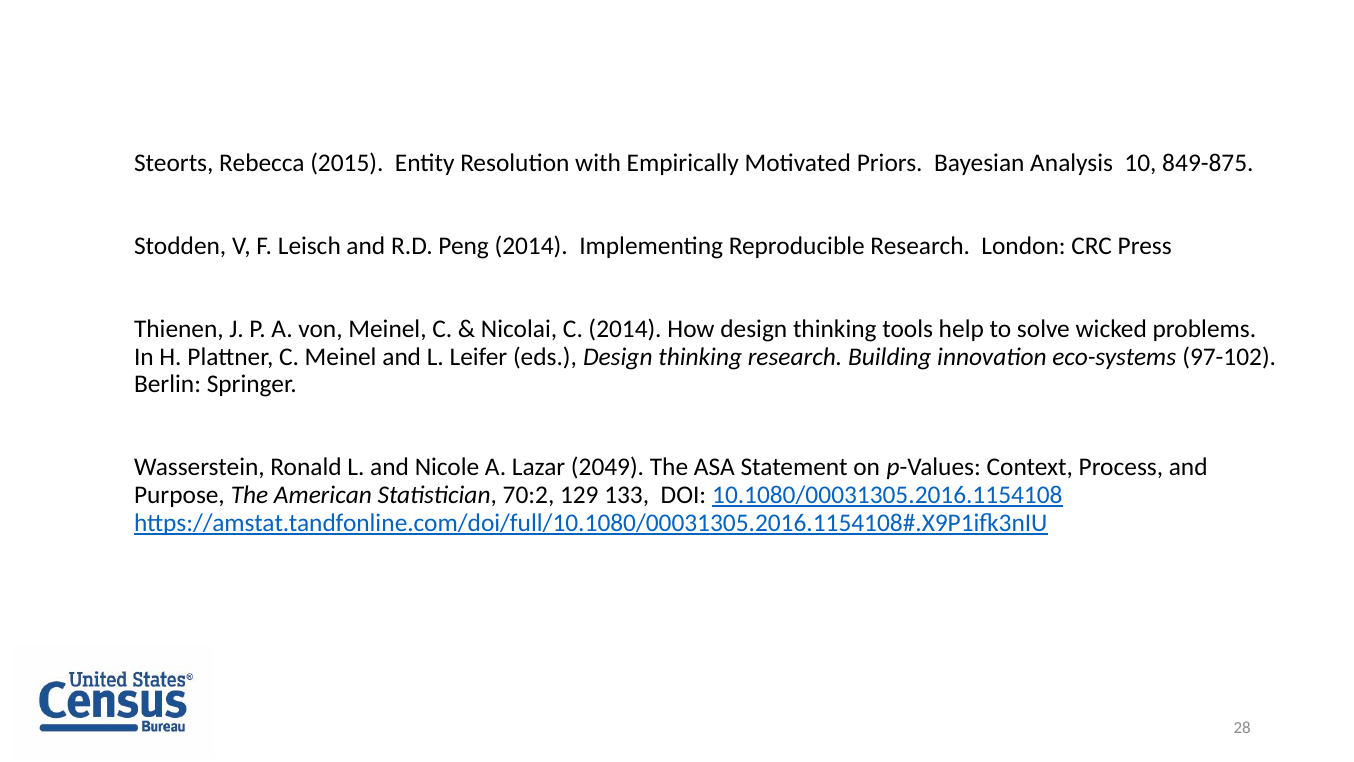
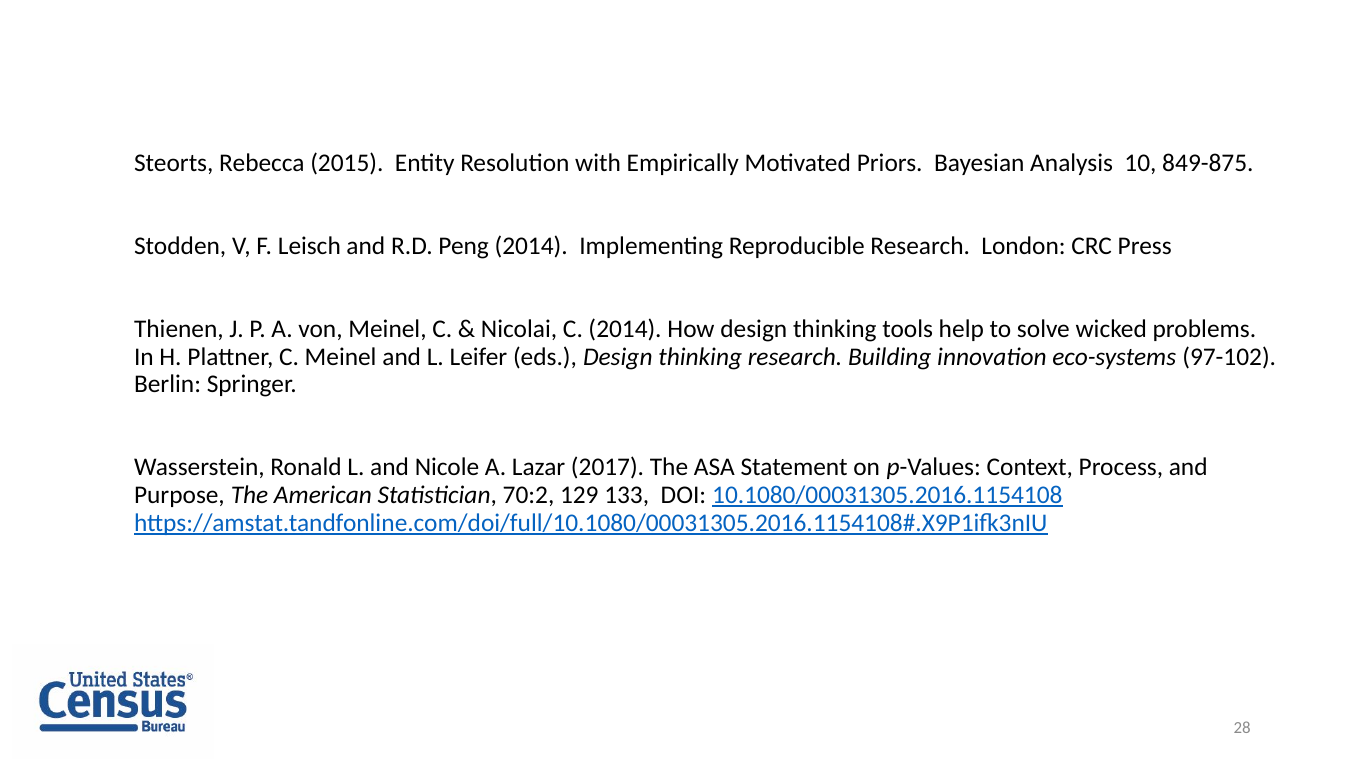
2049: 2049 -> 2017 (608, 467)
